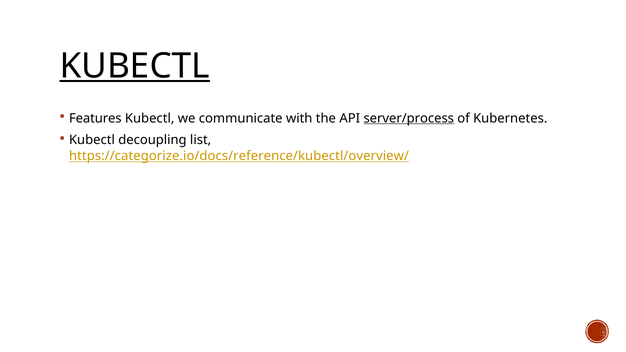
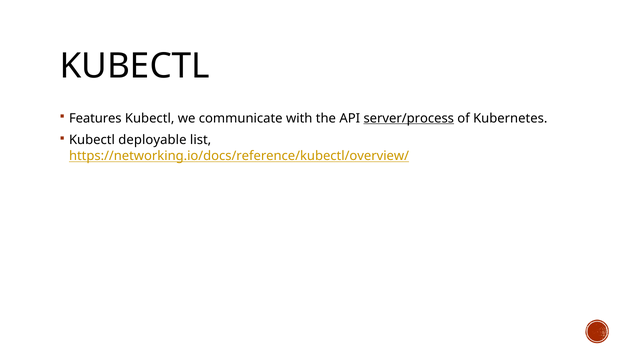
KUBECTL underline: present -> none (135, 66)
decoupling: decoupling -> deployable (152, 140)
https://categorize.io/docs/reference/kubectl/overview/: https://categorize.io/docs/reference/kubectl/overview/ -> https://networking.io/docs/reference/kubectl/overview/ (239, 156)
